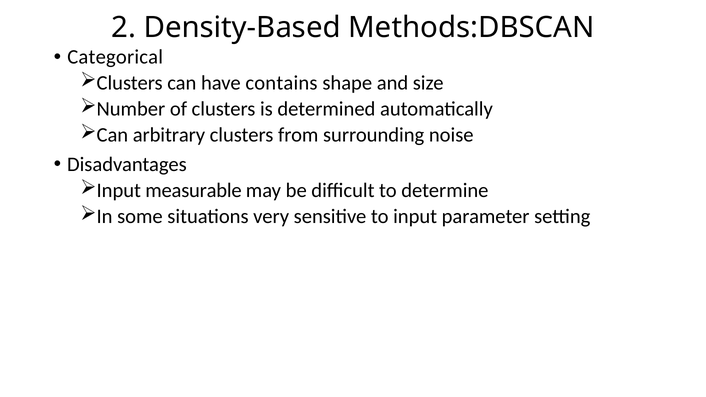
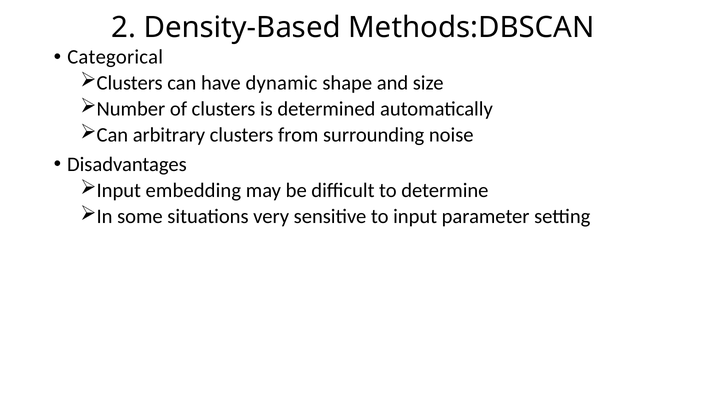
contains: contains -> dynamic (281, 83)
measurable: measurable -> embedding (193, 190)
